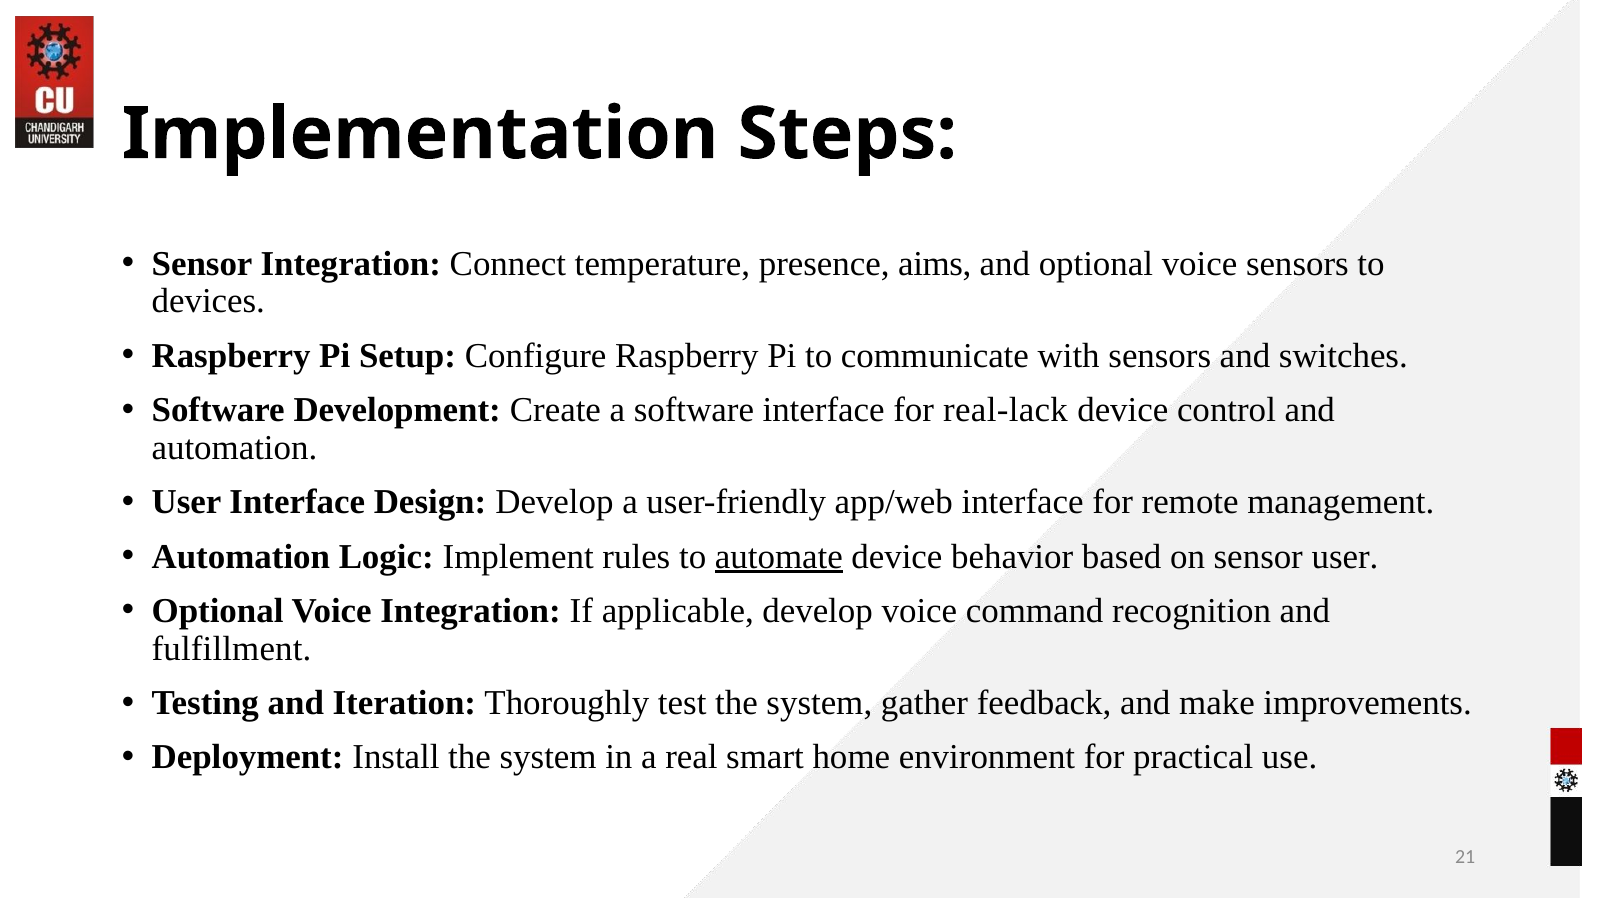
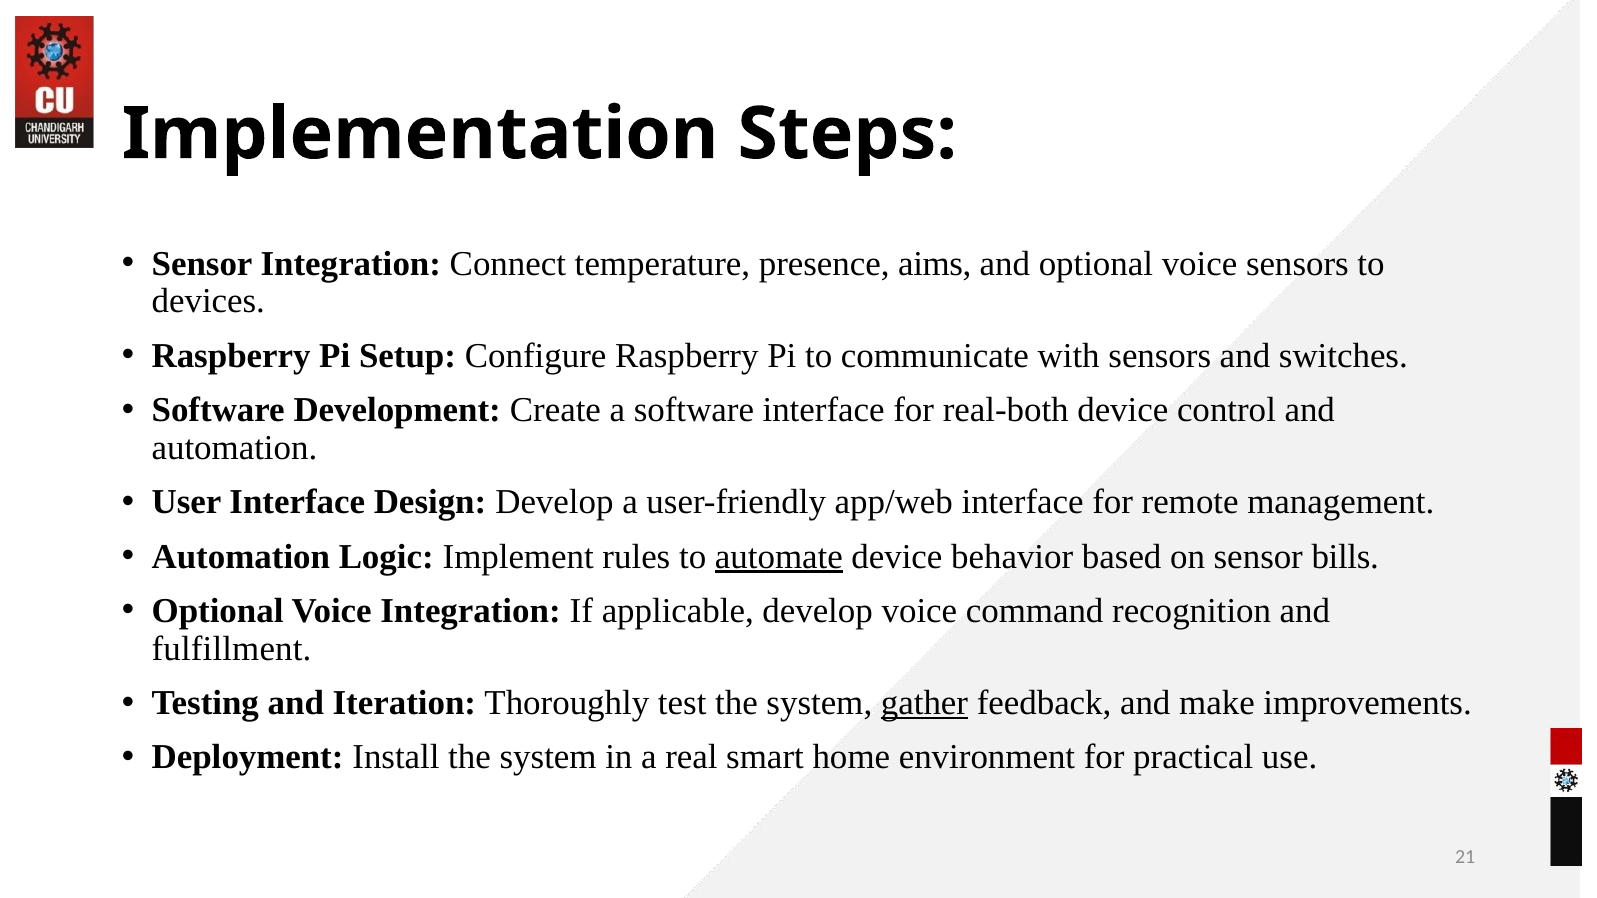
real-lack: real-lack -> real-both (1006, 410)
sensor user: user -> bills (1345, 557)
gather underline: none -> present (924, 703)
